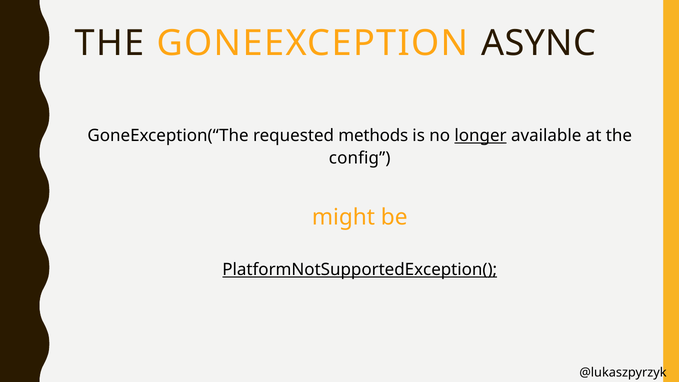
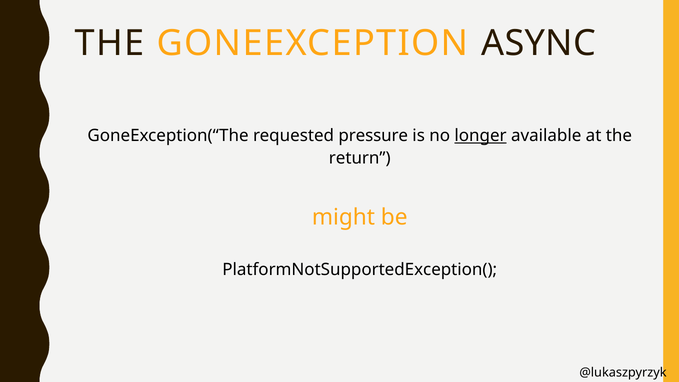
methods: methods -> pressure (373, 135)
config: config -> return (360, 158)
PlatformNotSupportedException( underline: present -> none (360, 270)
